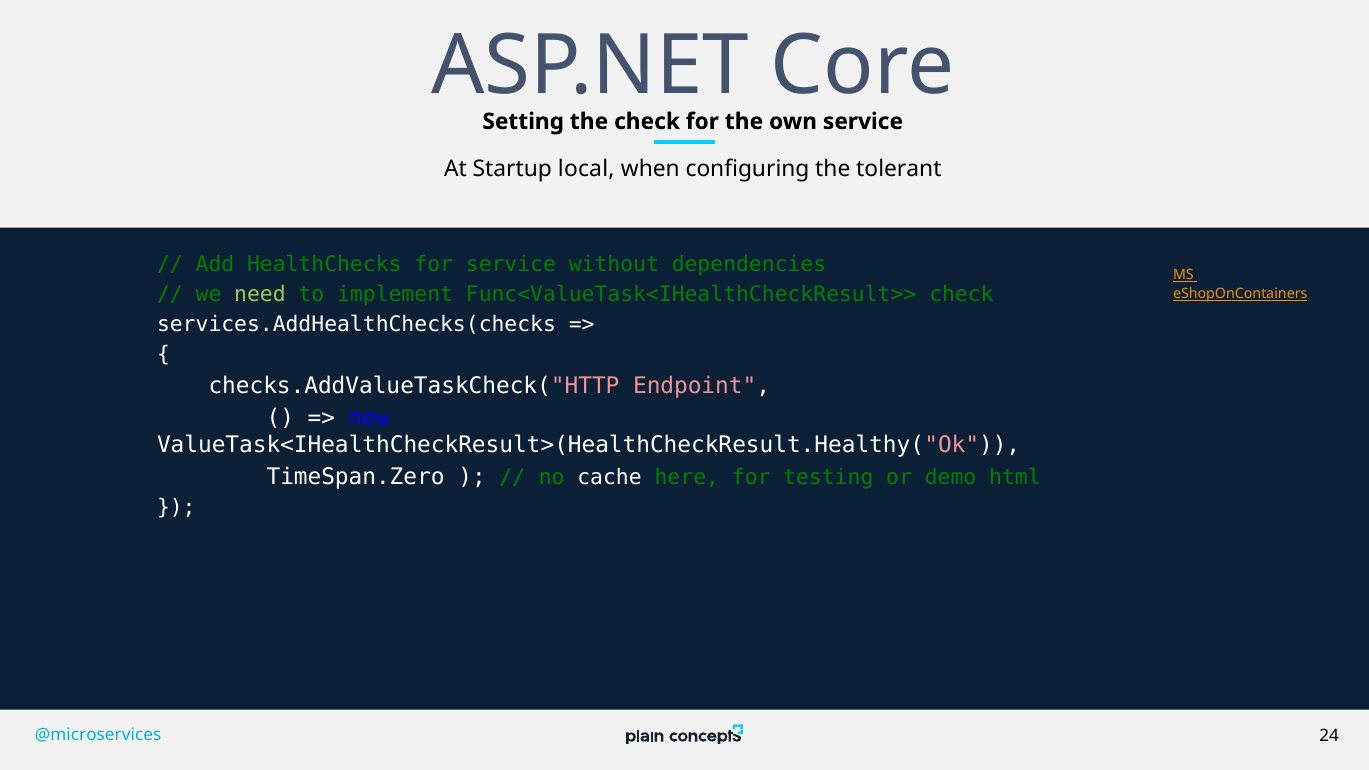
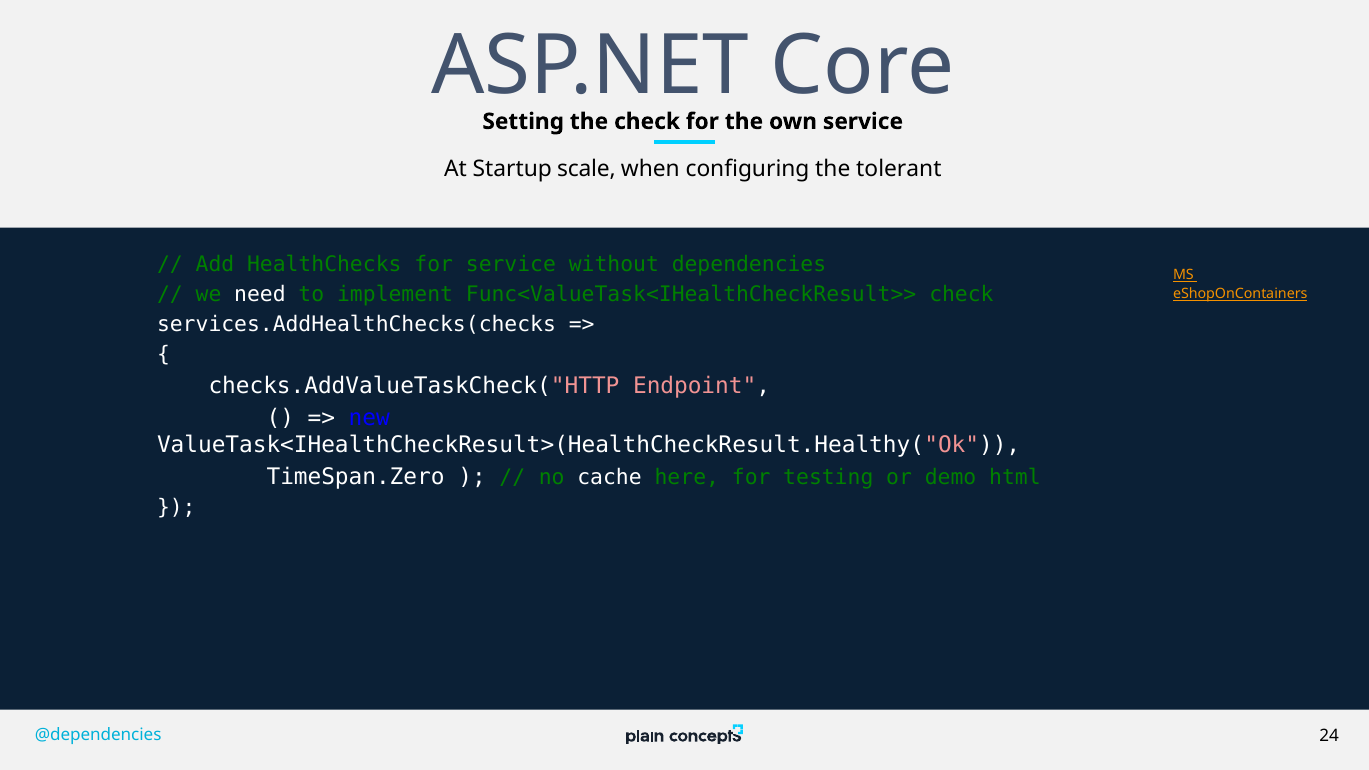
local: local -> scale (586, 169)
need colour: light green -> white (260, 295)
@microservices: @microservices -> @dependencies (98, 735)
